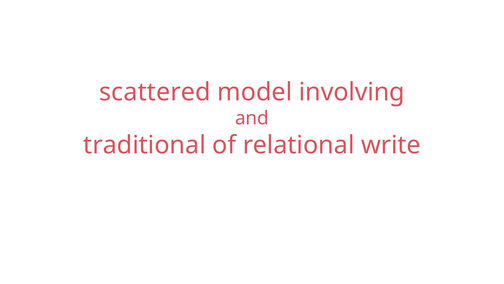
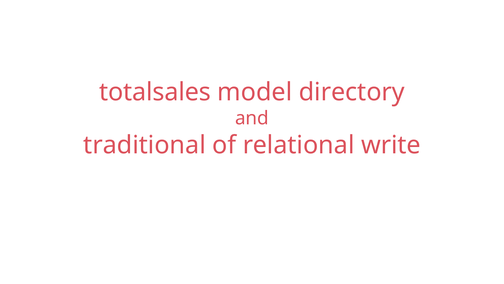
scattered: scattered -> totalsales (155, 92)
involving: involving -> directory (352, 92)
